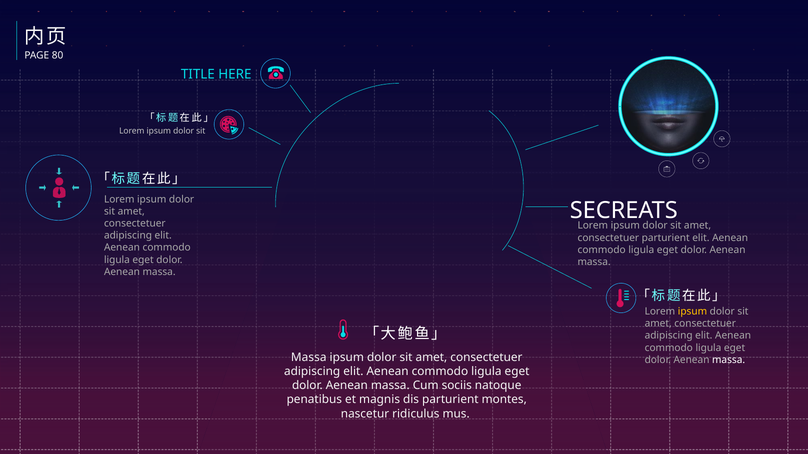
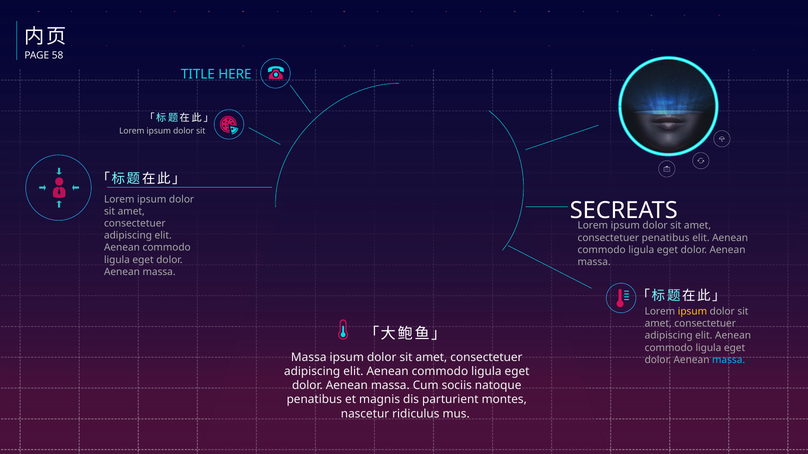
80: 80 -> 58 (58, 56)
consectetuer parturient: parturient -> penatibus (666, 238)
massa colour: white -> light blue (729, 360)
